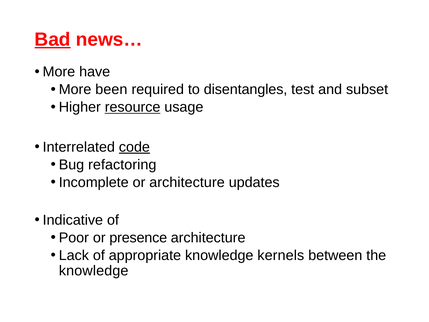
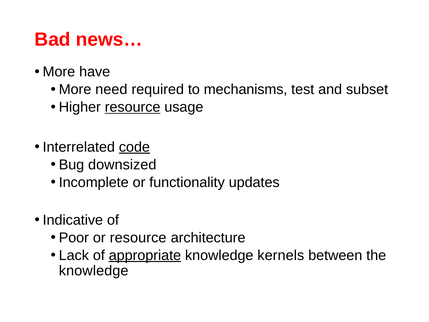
Bad underline: present -> none (53, 39)
been: been -> need (111, 89)
disentangles: disentangles -> mechanisms (246, 89)
refactoring: refactoring -> downsized (122, 165)
or architecture: architecture -> functionality (187, 182)
or presence: presence -> resource (138, 238)
appropriate underline: none -> present (145, 255)
